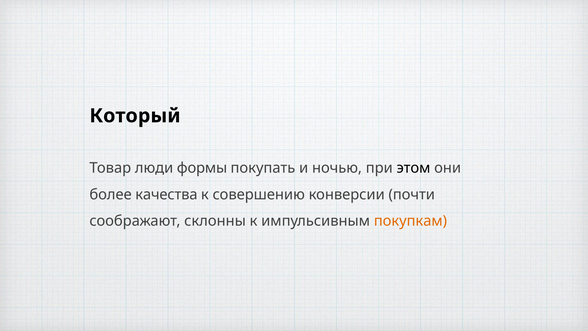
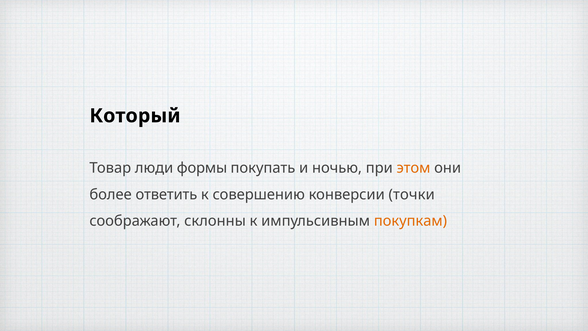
этом colour: black -> orange (413, 168)
качества: качества -> ответить (166, 194)
почти: почти -> точки (412, 194)
